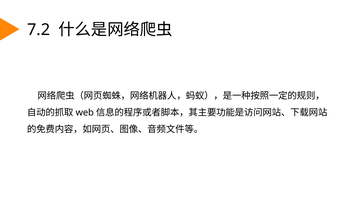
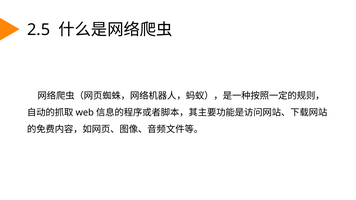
7.2: 7.2 -> 2.5 (39, 30)
